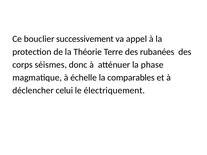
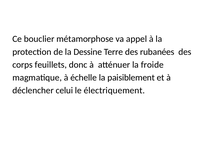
successivement: successivement -> métamorphose (85, 39)
Théorie: Théorie -> Dessine (88, 52)
séismes: séismes -> feuillets (51, 65)
phase: phase -> froide (152, 65)
comparables: comparables -> paisiblement (131, 78)
